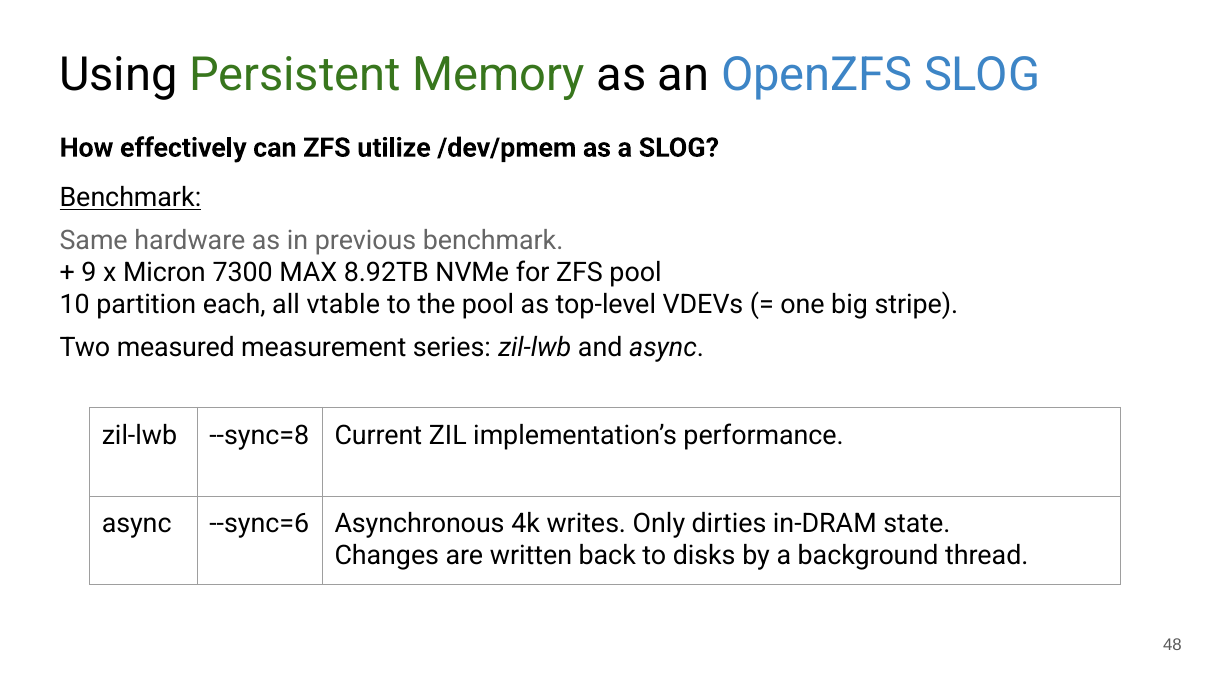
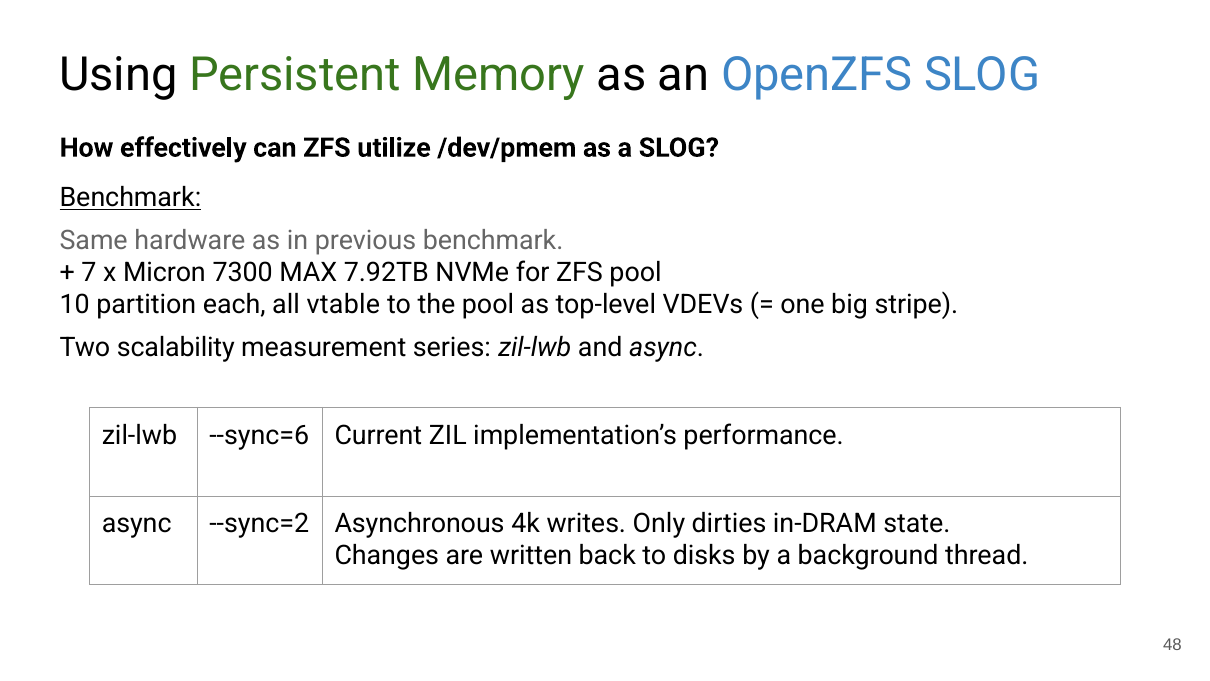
9: 9 -> 7 (89, 272)
8.92TB: 8.92TB -> 7.92TB (386, 272)
measured: measured -> scalability (176, 347)
--sync=8: --sync=8 -> --sync=6 (259, 435)
--sync=6: --sync=6 -> --sync=2 (259, 524)
